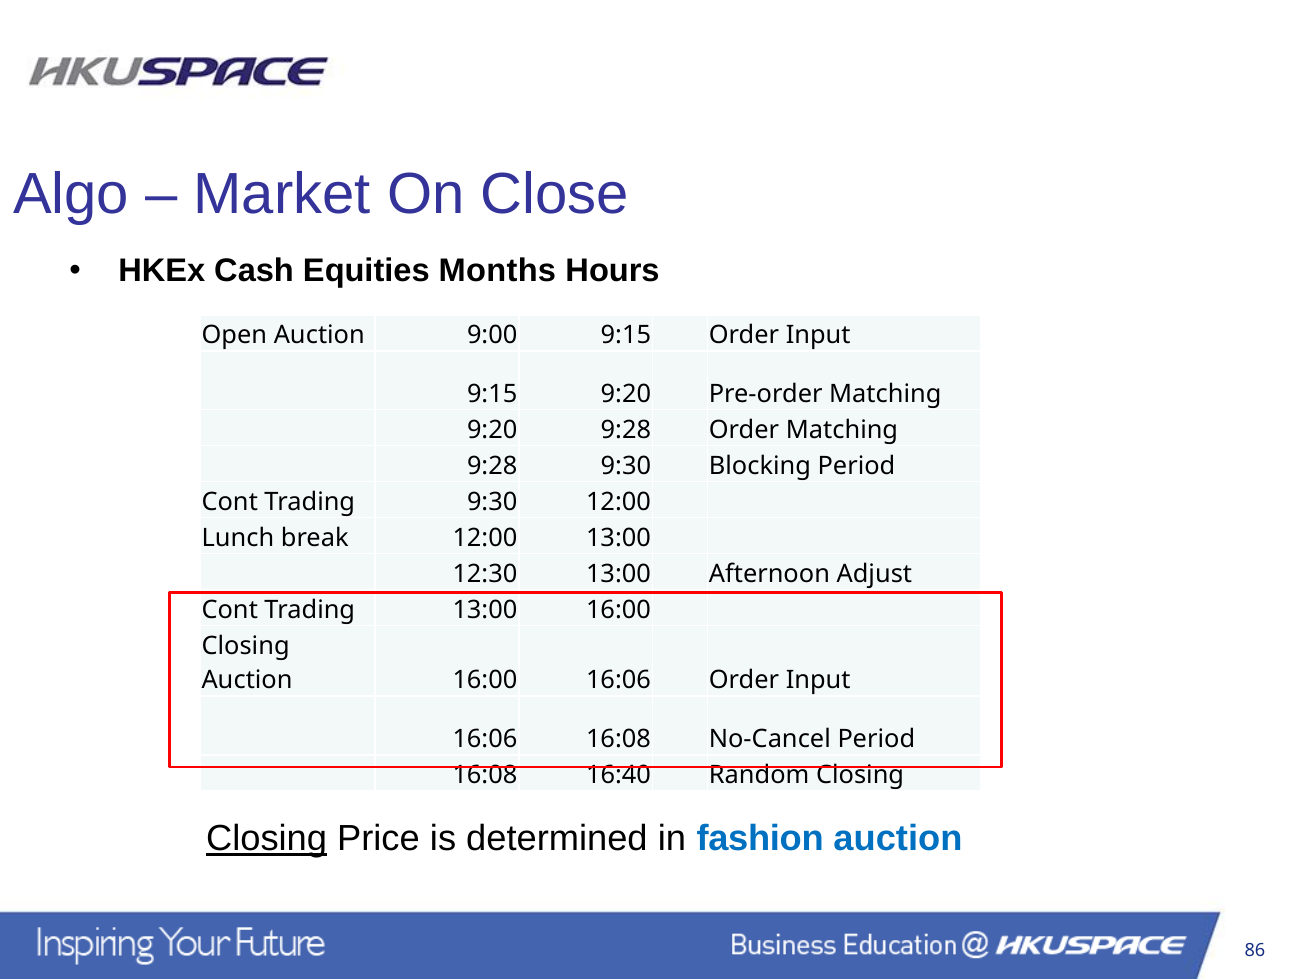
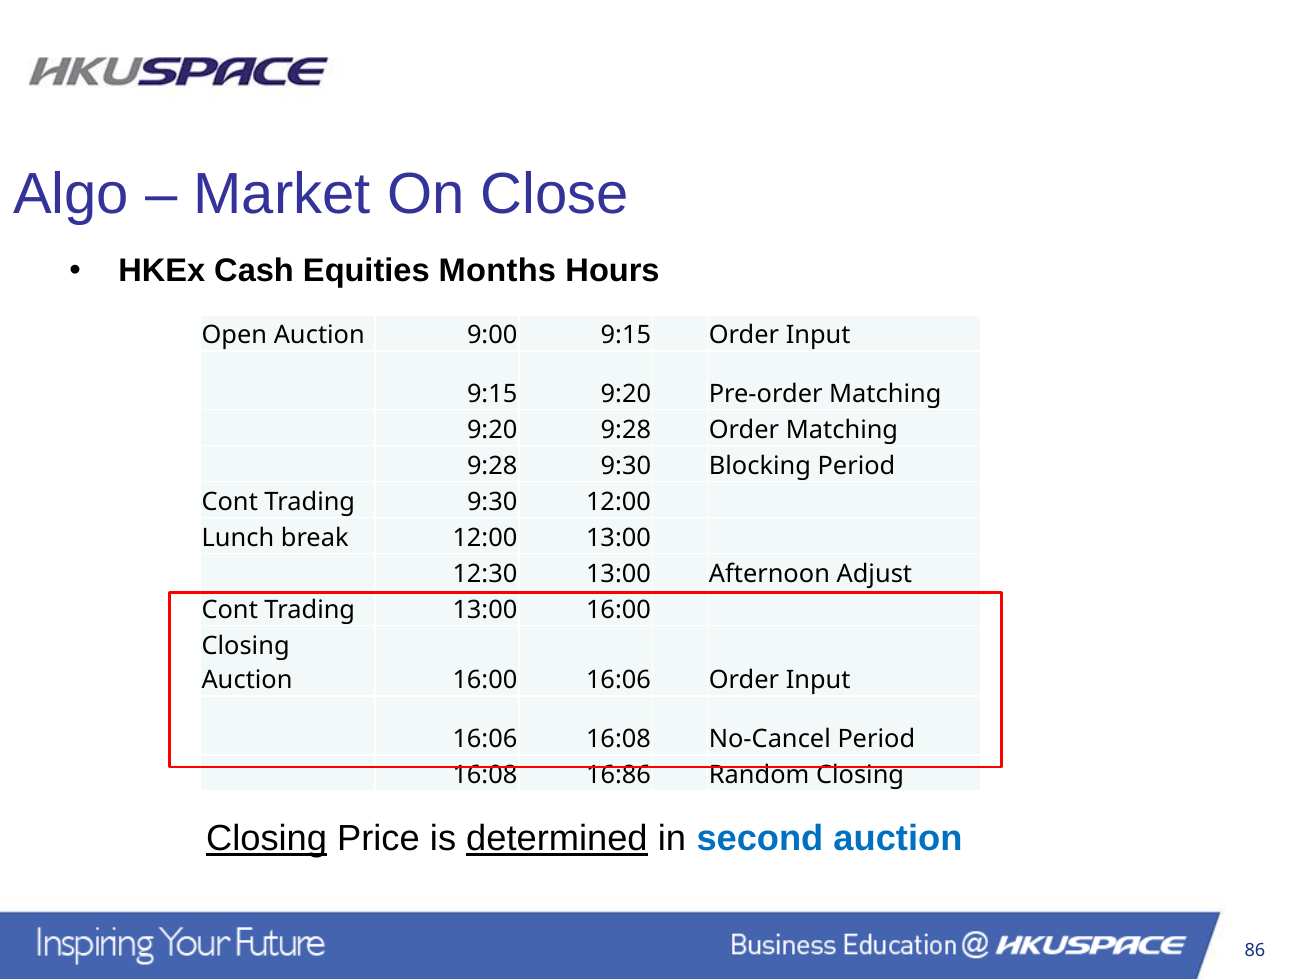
16:40: 16:40 -> 16:86 (619, 775)
determined underline: none -> present (557, 839)
fashion: fashion -> second (760, 839)
